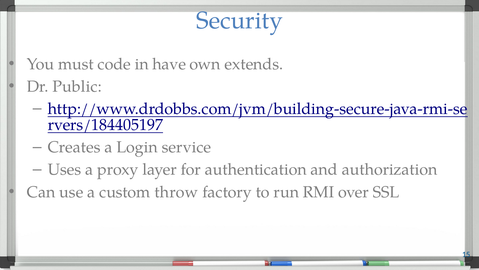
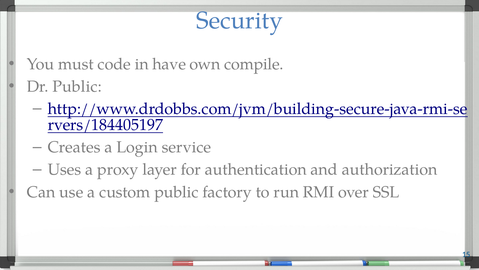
extends: extends -> compile (254, 64)
custom throw: throw -> public (176, 192)
